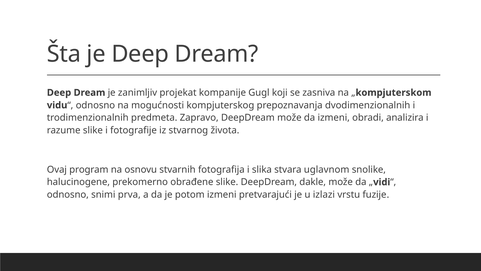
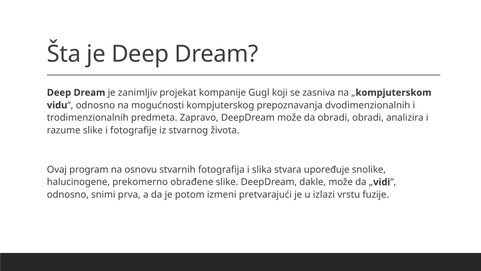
da izmeni: izmeni -> obradi (334, 118)
uglavnom: uglavnom -> upoređuje (327, 169)
